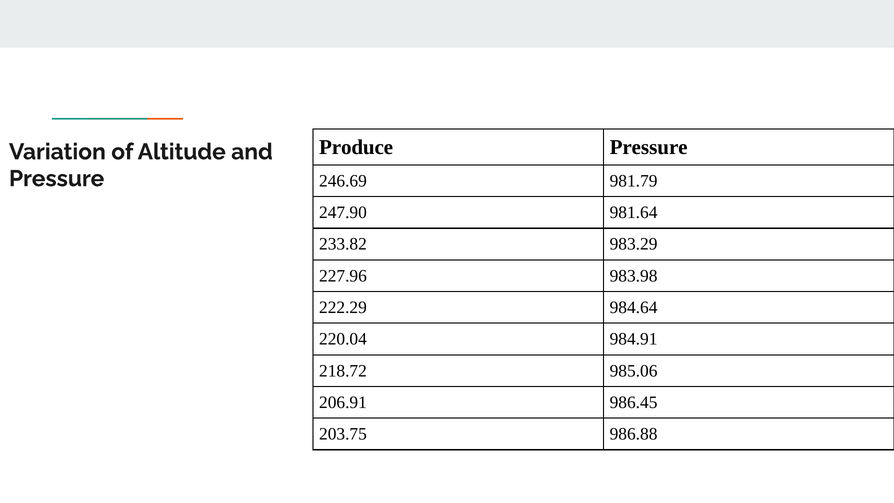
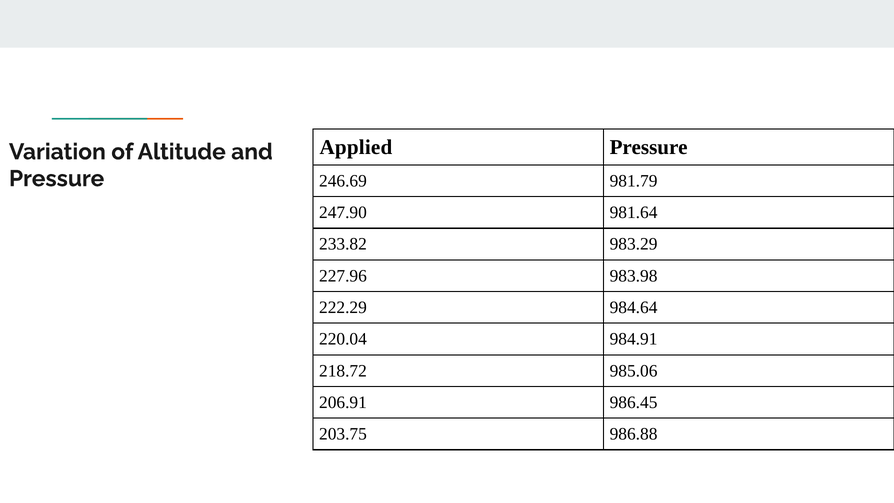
Produce: Produce -> Applied (356, 147)
